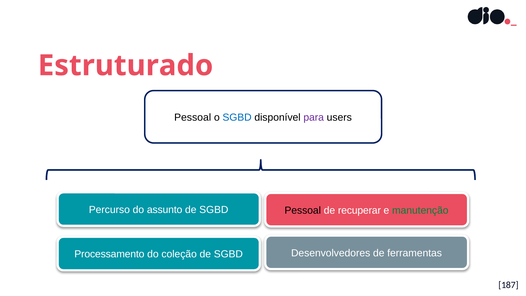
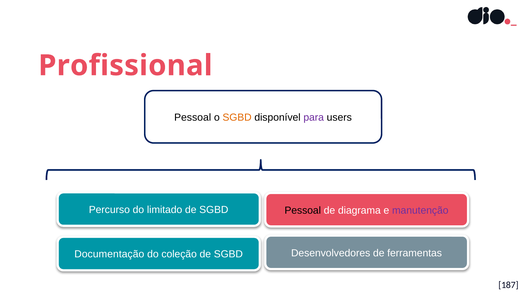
Estruturado: Estruturado -> Profissional (125, 66)
SGBD colour: blue -> orange (237, 117)
assunto: assunto -> limitado (165, 210)
recuperar: recuperar -> diagrama (359, 210)
manutenção colour: green -> purple (420, 210)
Processamento: Processamento -> Documentação (109, 254)
